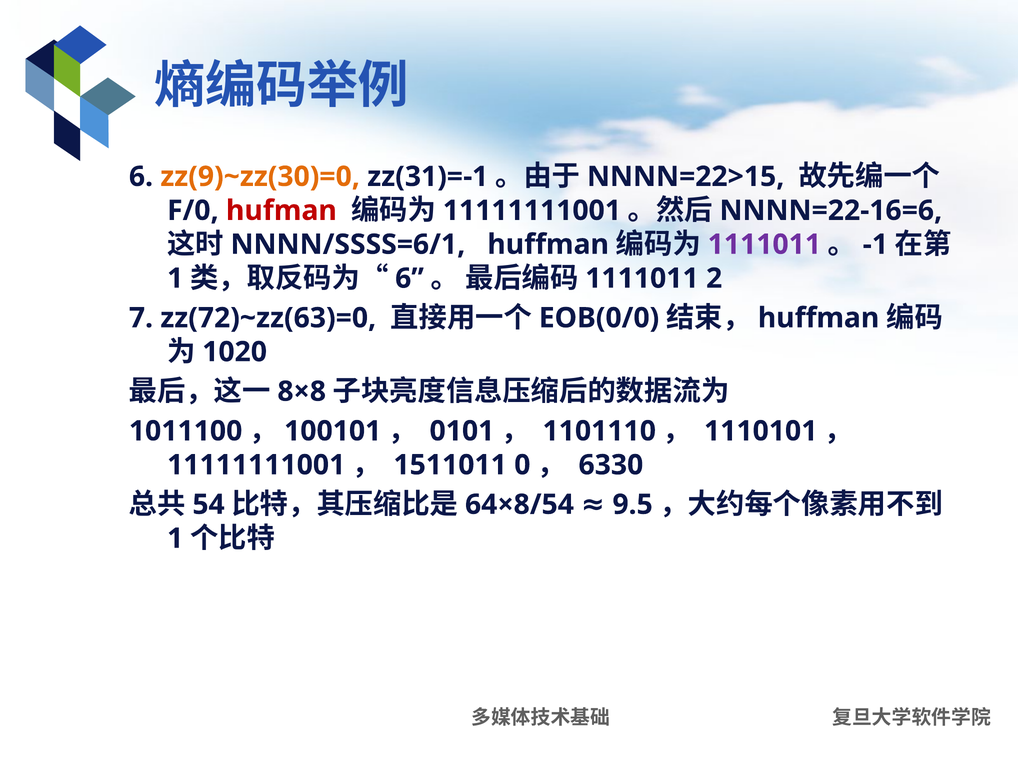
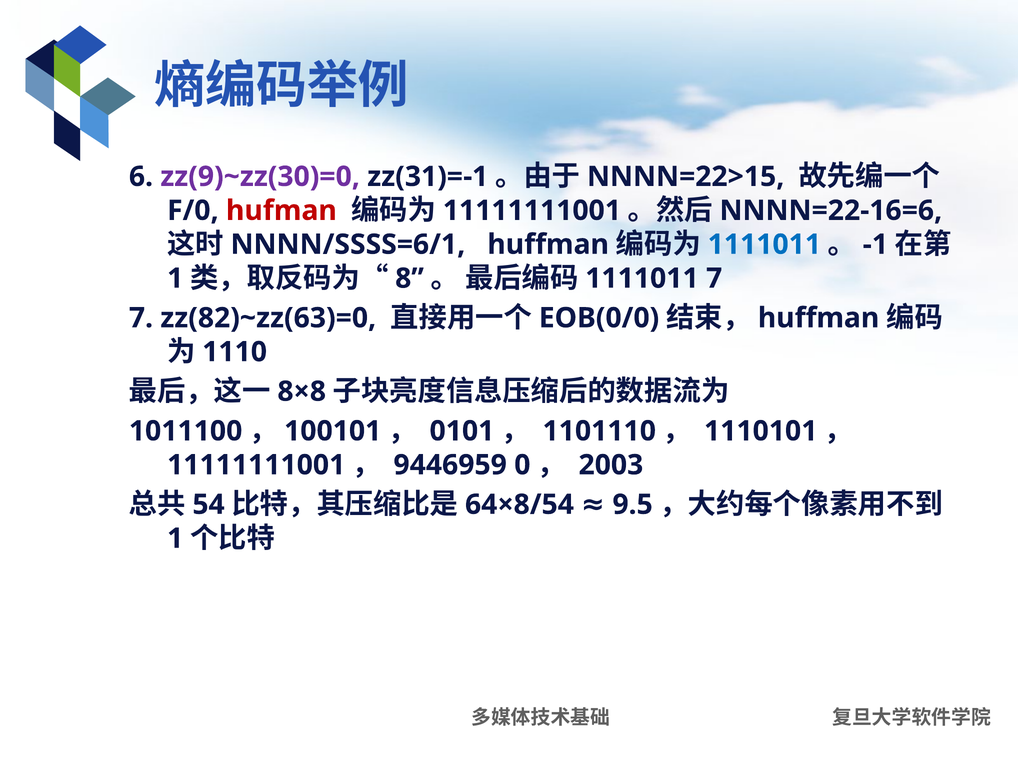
zz(9)~zz(30)=0 colour: orange -> purple (260, 177)
1111011 colour: purple -> blue (764, 245)
6: 6 -> 8 (410, 279)
1111011 2: 2 -> 7 (714, 279)
zz(72)~zz(63)=0: zz(72)~zz(63)=0 -> zz(82)~zz(63)=0 (268, 318)
1020: 1020 -> 1110 (235, 352)
1511011: 1511011 -> 9446959 (450, 465)
6330: 6330 -> 2003 (611, 465)
